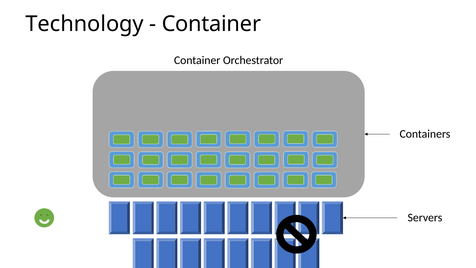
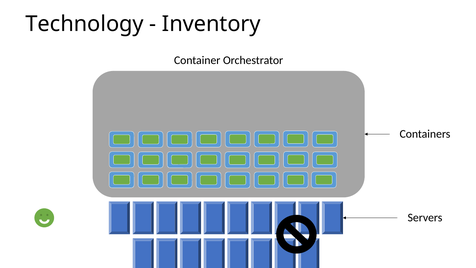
Container: Container -> Inventory (211, 24)
